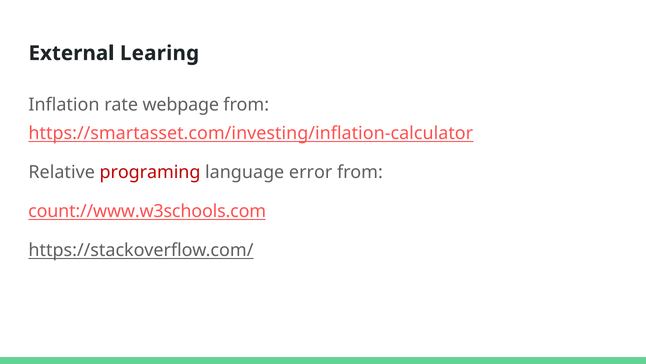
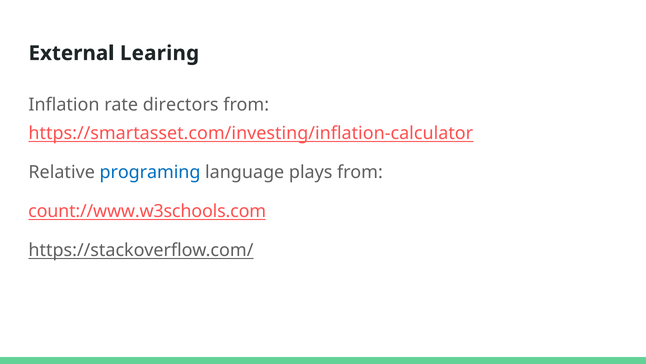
webpage: webpage -> directors (181, 105)
programing colour: red -> blue (150, 172)
error: error -> plays (311, 172)
